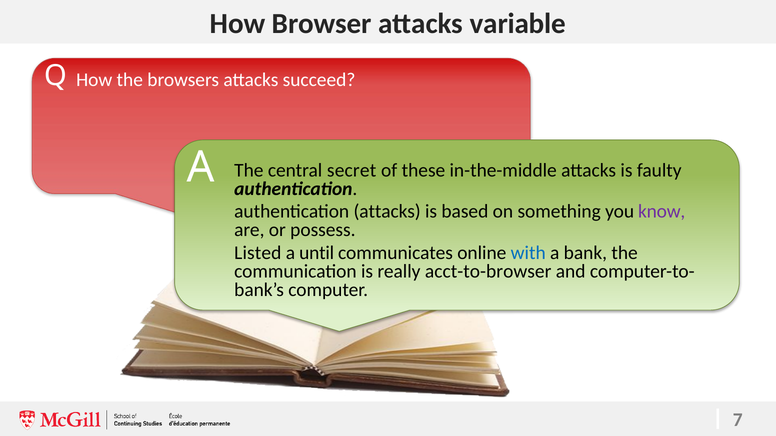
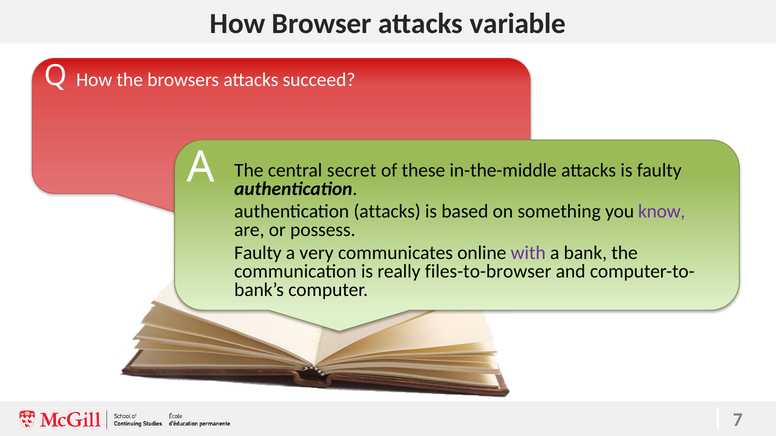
Listed: Listed -> Faulty (258, 253)
until: until -> very (317, 253)
with colour: blue -> purple (528, 253)
acct-to-browser: acct-to-browser -> files-to-browser (488, 272)
